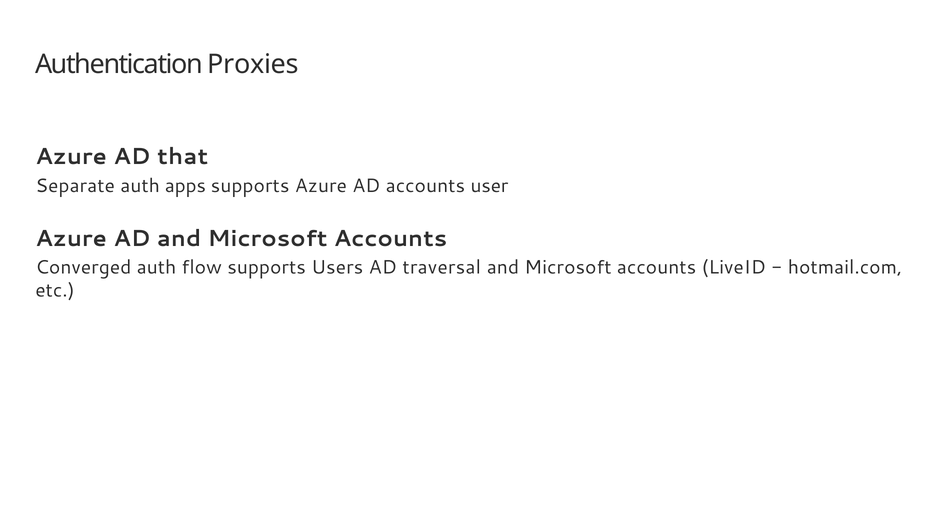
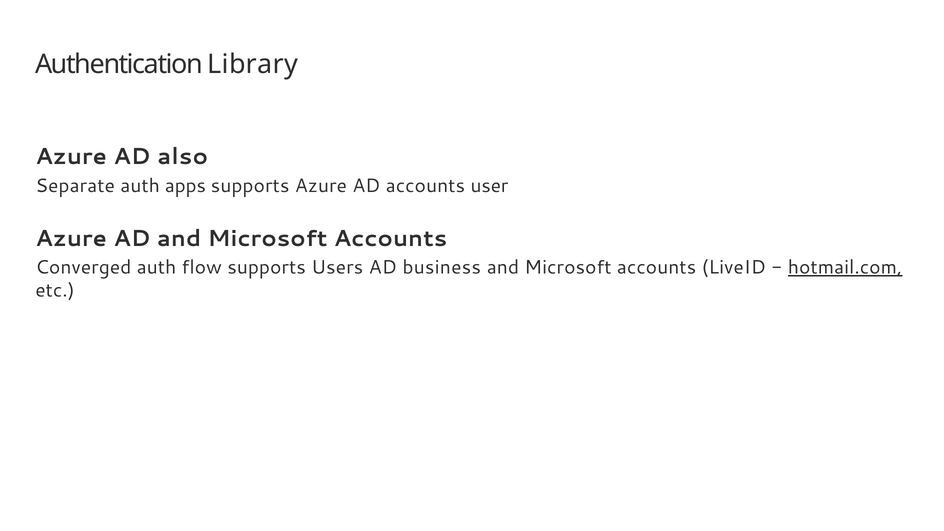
Proxies: Proxies -> Library (253, 65)
that: that -> also (183, 157)
traversal: traversal -> business (442, 267)
hotmail.com underline: none -> present (845, 267)
